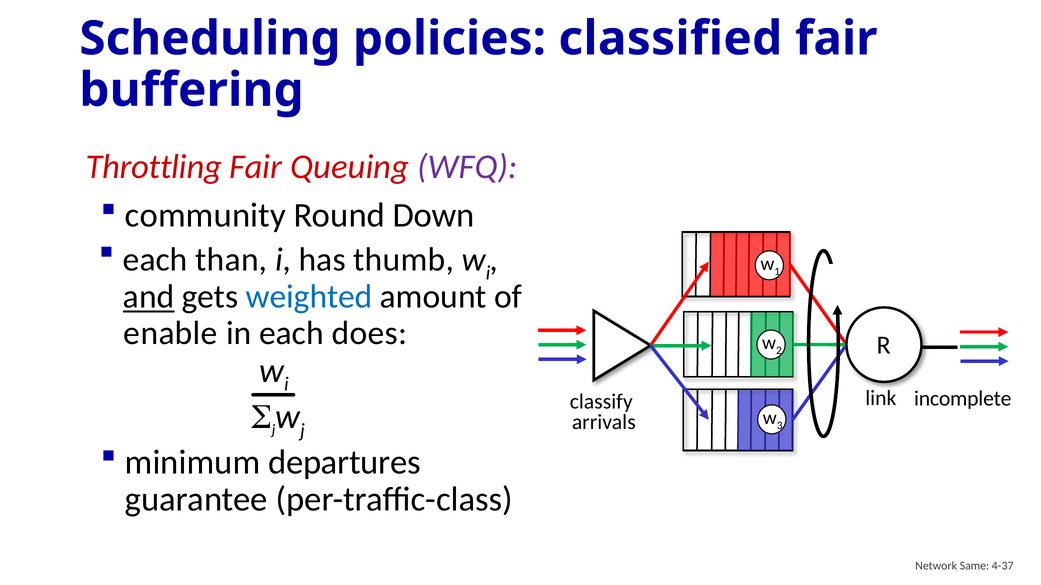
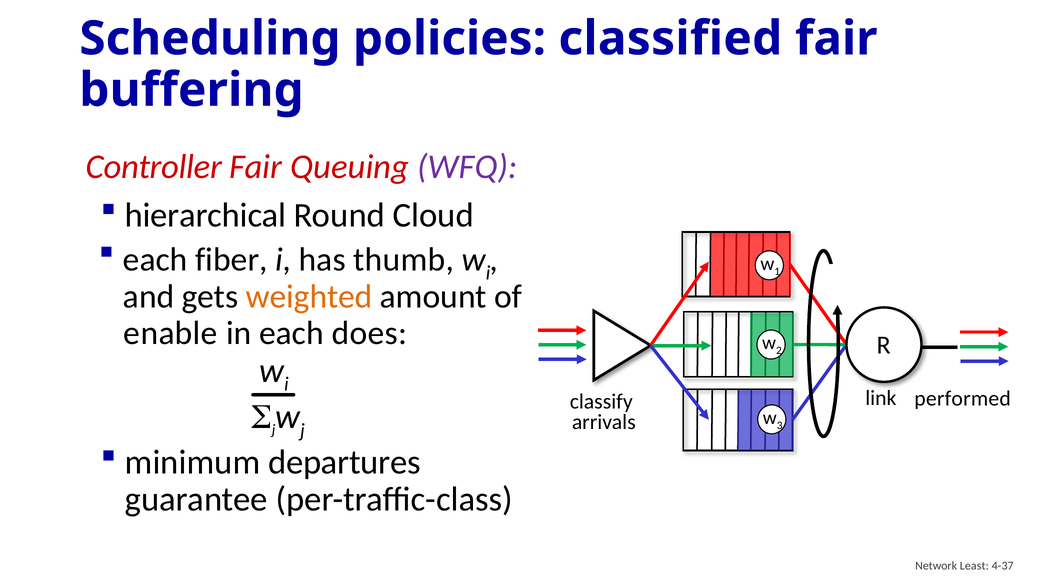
Throttling: Throttling -> Controller (154, 167)
community: community -> hierarchical (206, 215)
Down: Down -> Cloud (433, 215)
than: than -> fiber (231, 260)
and underline: present -> none (149, 297)
weighted colour: blue -> orange (309, 297)
incomplete: incomplete -> performed (963, 399)
Same: Same -> Least (974, 566)
